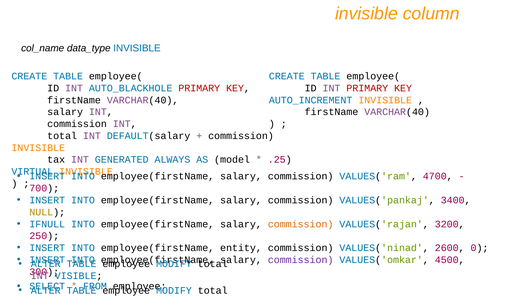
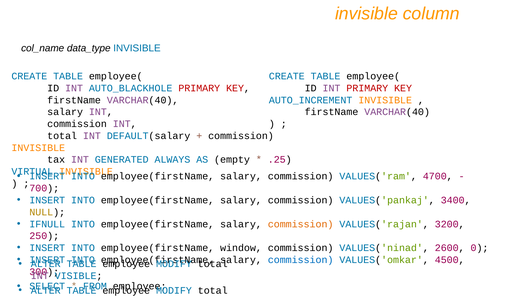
model: model -> empty (232, 160)
entity: entity -> window (241, 248)
commission colour: purple -> blue (301, 260)
